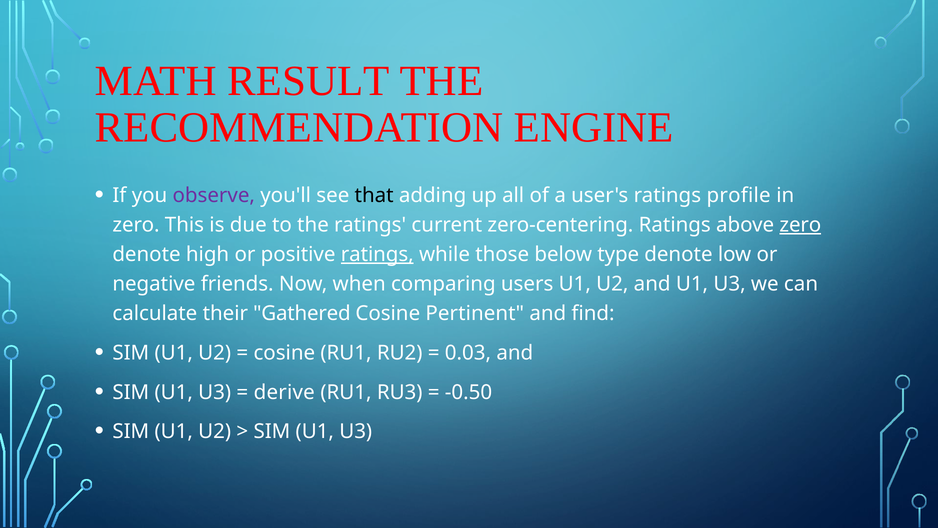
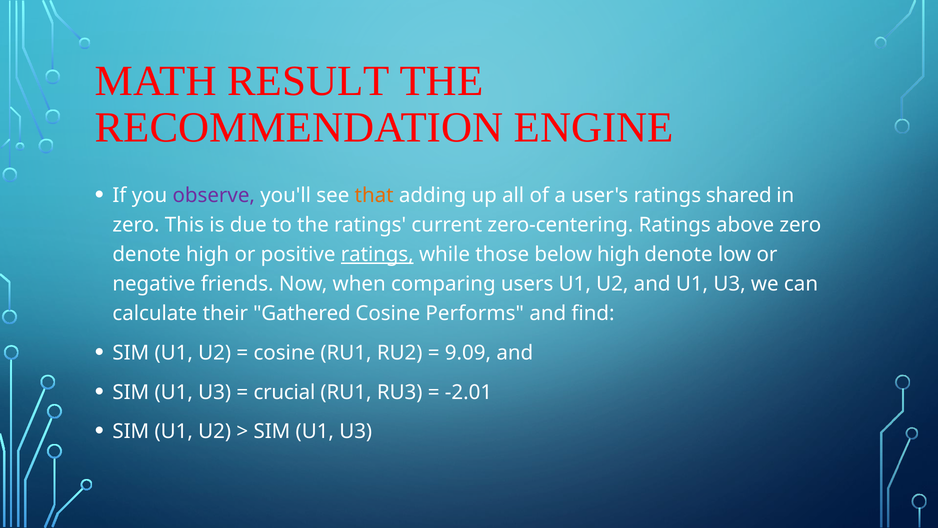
that colour: black -> orange (374, 195)
profile: profile -> shared (739, 195)
zero underline: present -> none (800, 225)
below type: type -> high (618, 254)
Pertinent: Pertinent -> Performs (475, 313)
0.03: 0.03 -> 9.09 (468, 353)
derive: derive -> crucial (284, 392)
-0.50: -0.50 -> -2.01 (469, 392)
